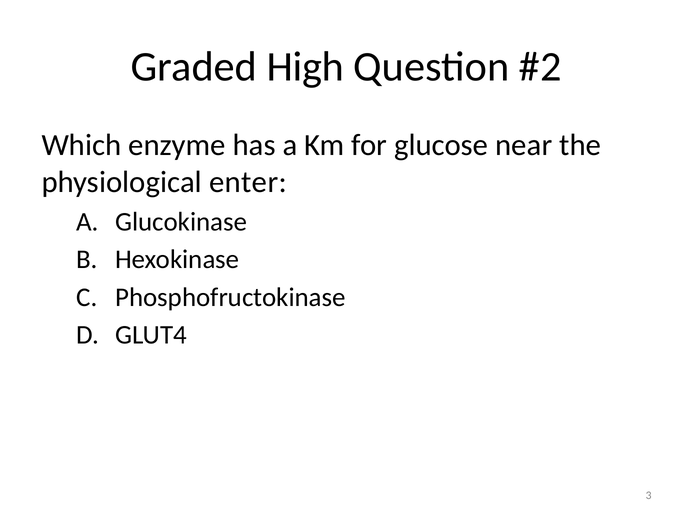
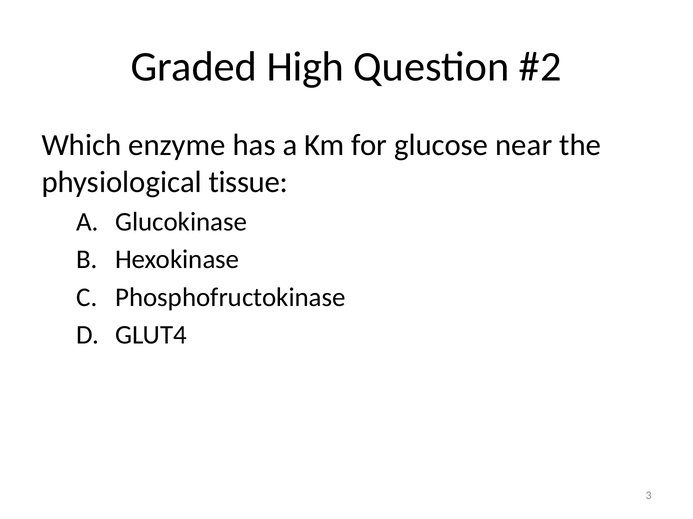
enter: enter -> tissue (248, 182)
